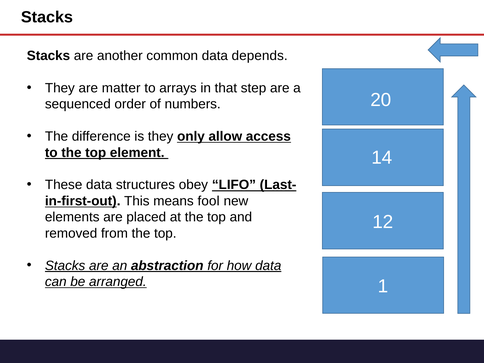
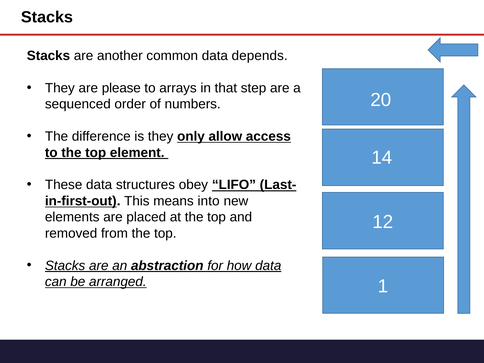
matter: matter -> please (121, 88)
fool: fool -> into (209, 201)
